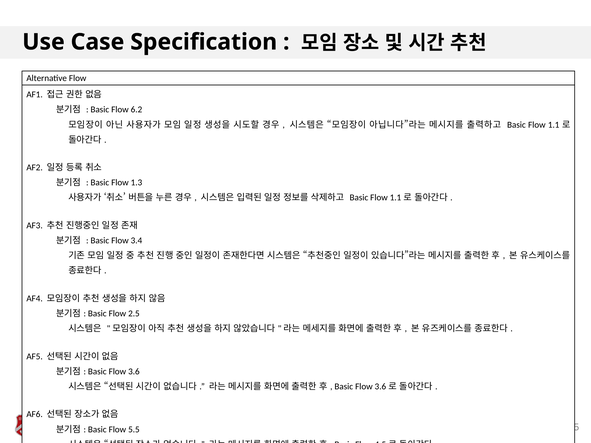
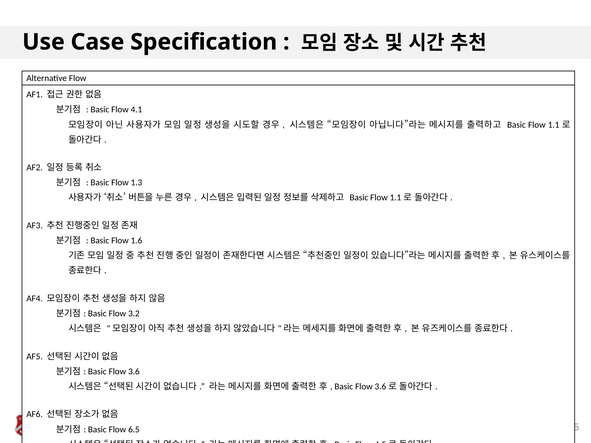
6.2: 6.2 -> 4.1 (136, 110)
3.4: 3.4 -> 1.6 (136, 241)
2.5: 2.5 -> 3.2 (134, 314)
5.5: 5.5 -> 6.5 (134, 430)
